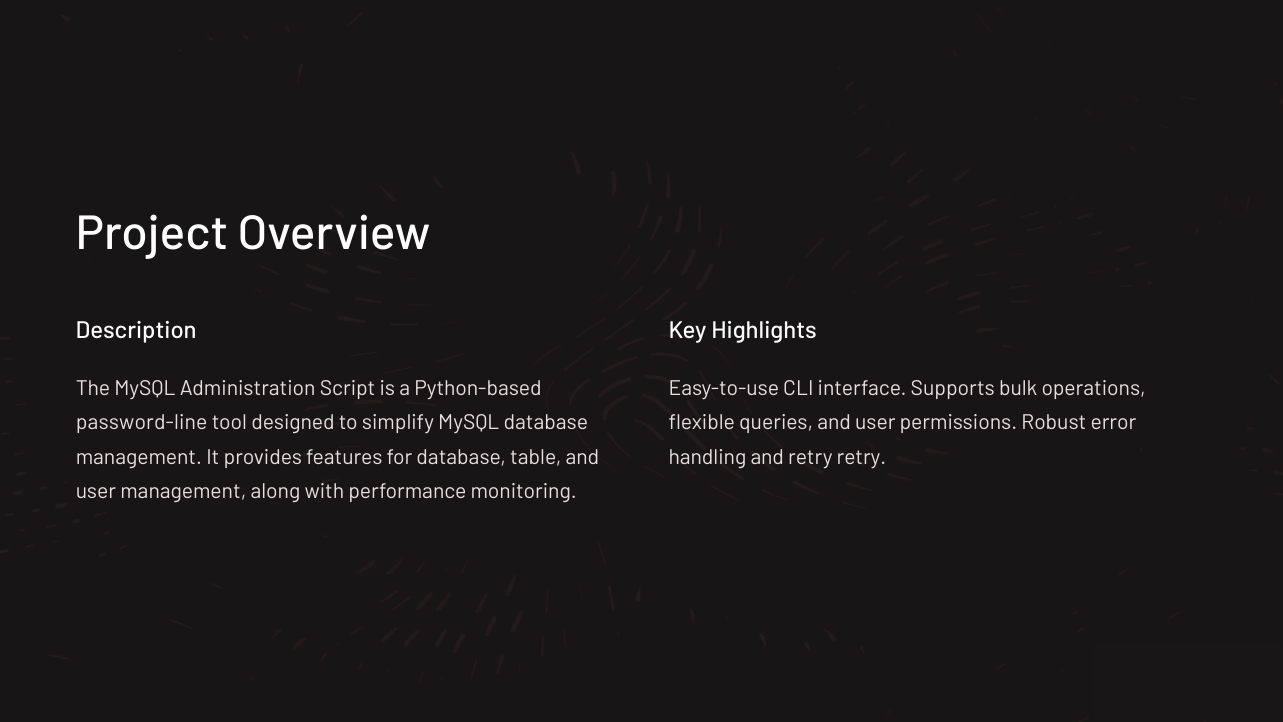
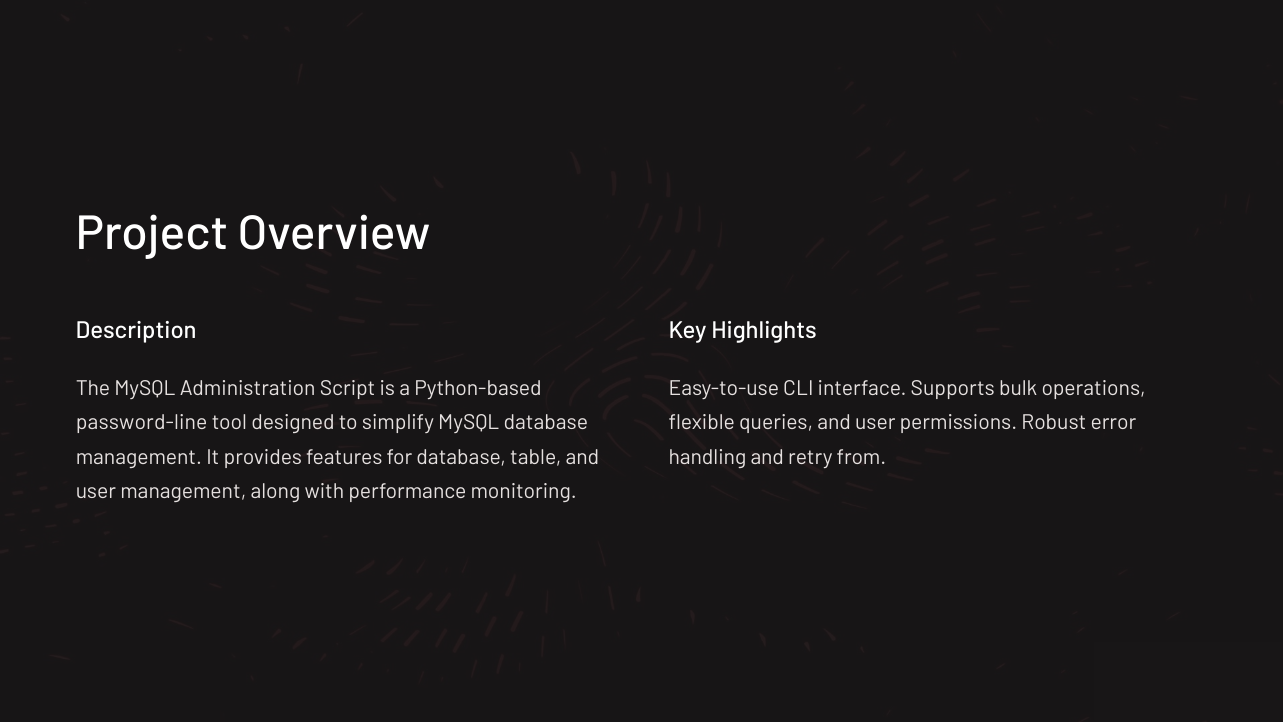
retry retry: retry -> from (861, 457)
